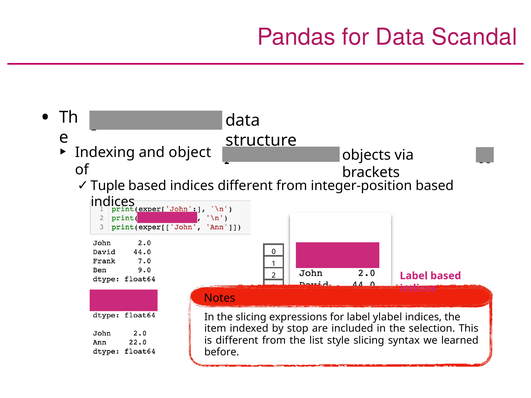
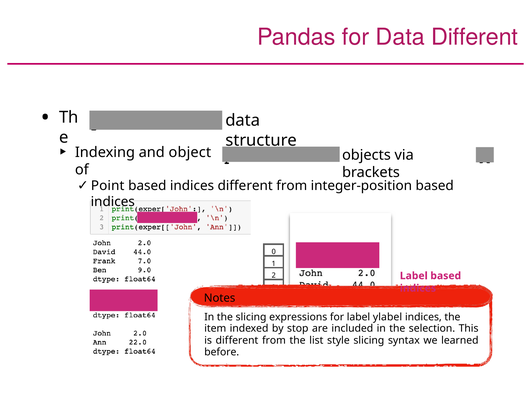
Data Scandal: Scandal -> Different (475, 37)
Tuple: Tuple -> Point (108, 186)
